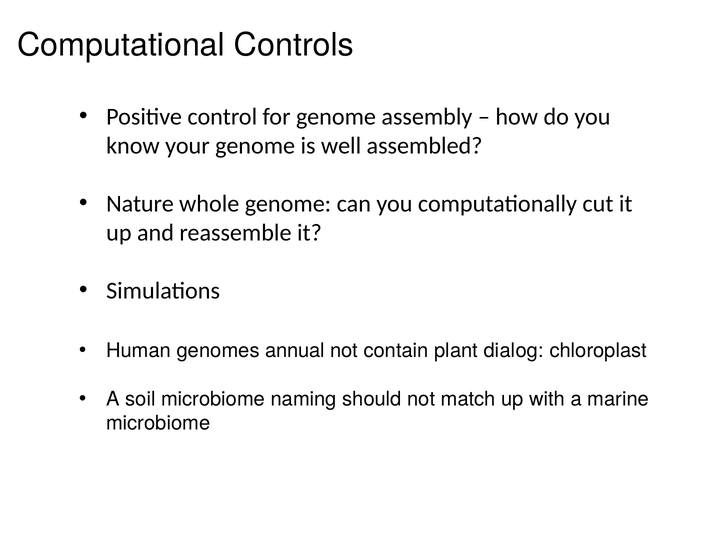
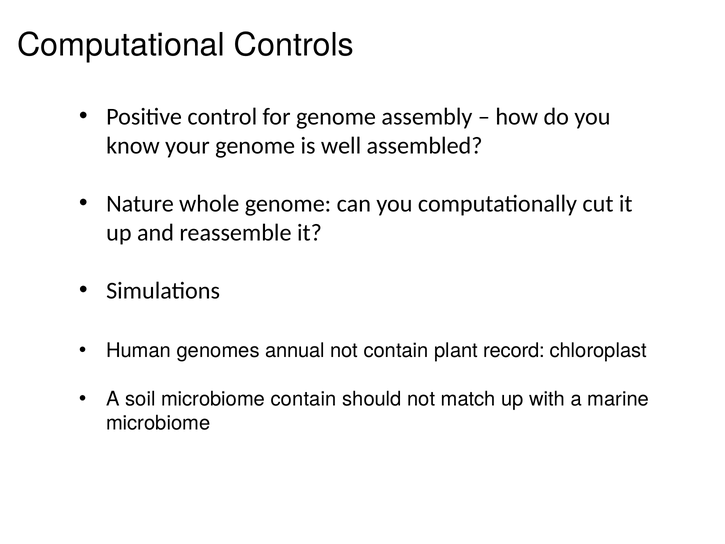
dialog: dialog -> record (514, 350)
microbiome naming: naming -> contain (304, 399)
